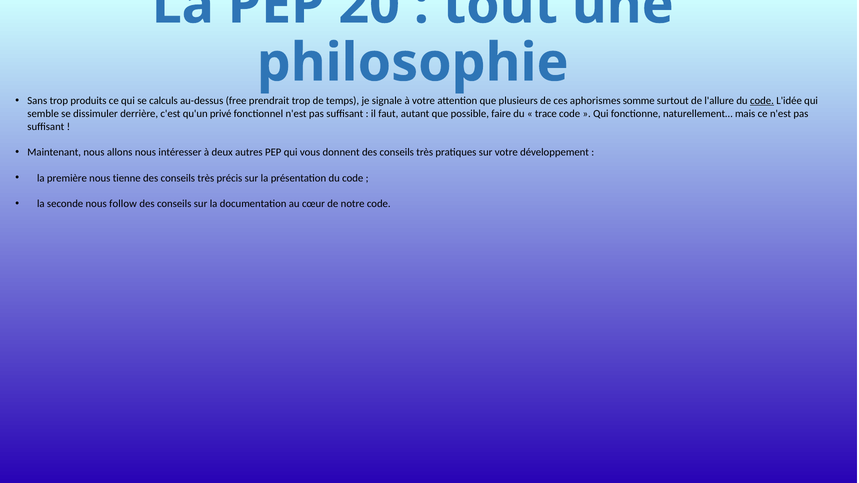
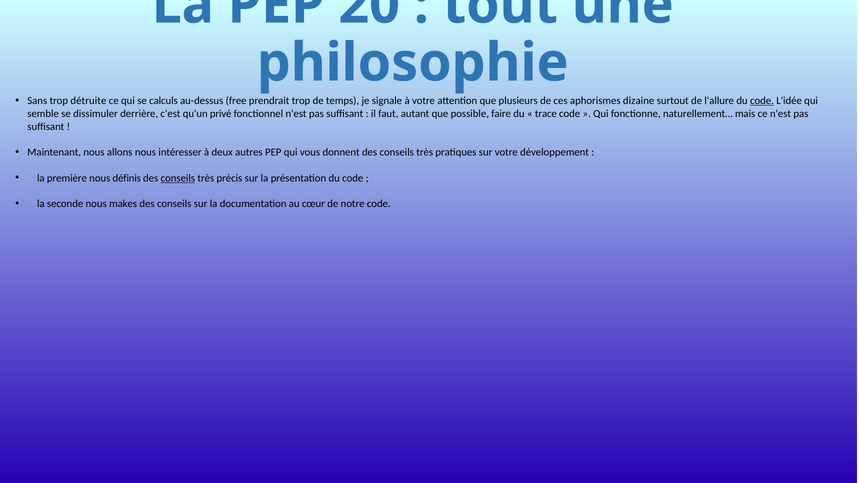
produits: produits -> détruite (88, 101)
somme: somme -> dizaine (639, 101)
tienne: tienne -> définis (127, 178)
conseils underline: none -> present (178, 178)
follow: follow -> makes (123, 204)
